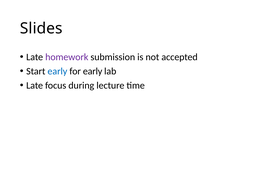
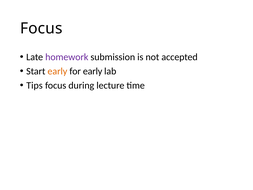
Slides: Slides -> Focus (41, 28)
early colour: blue -> orange (57, 71)
Late: Late -> Tips (35, 85)
